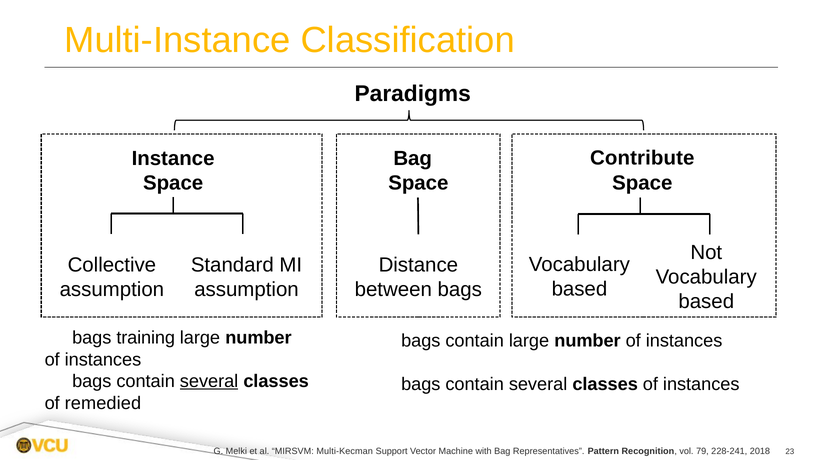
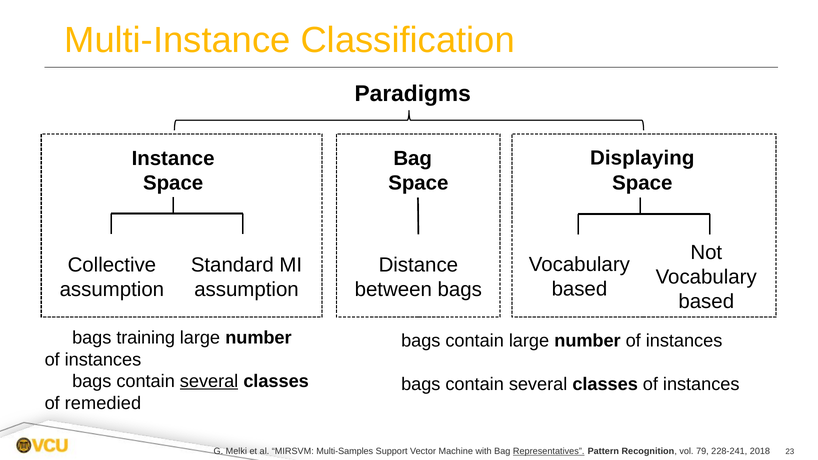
Contribute: Contribute -> Displaying (642, 158)
Multi-Kecman: Multi-Kecman -> Multi-Samples (345, 452)
Representatives underline: none -> present (549, 452)
